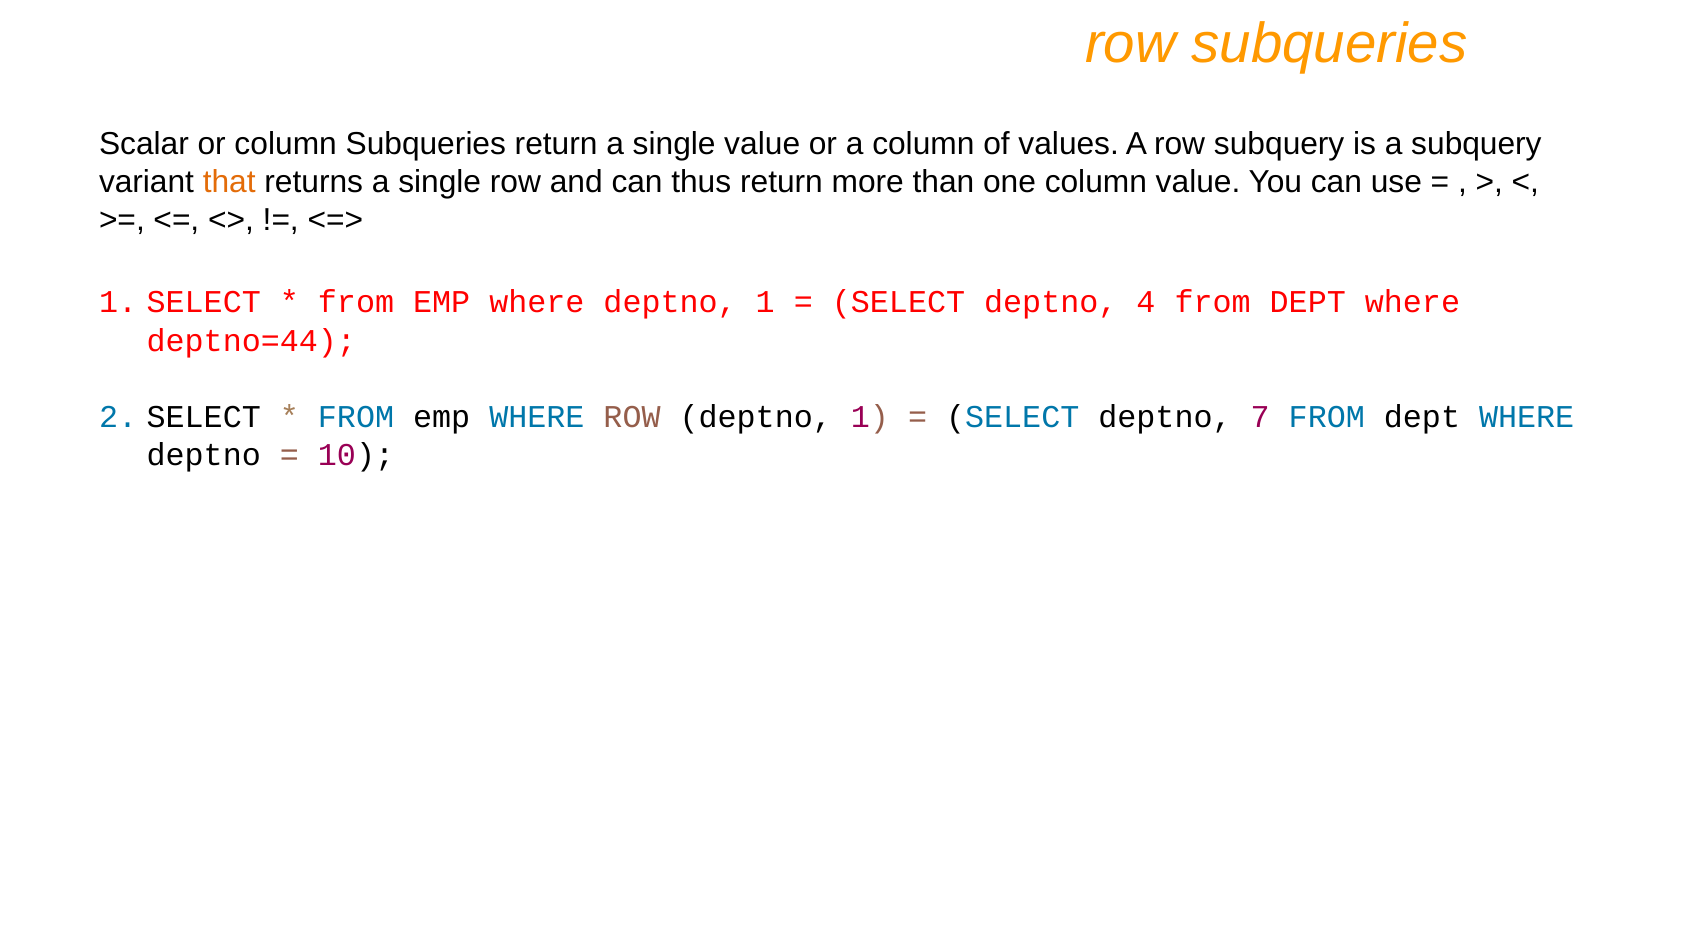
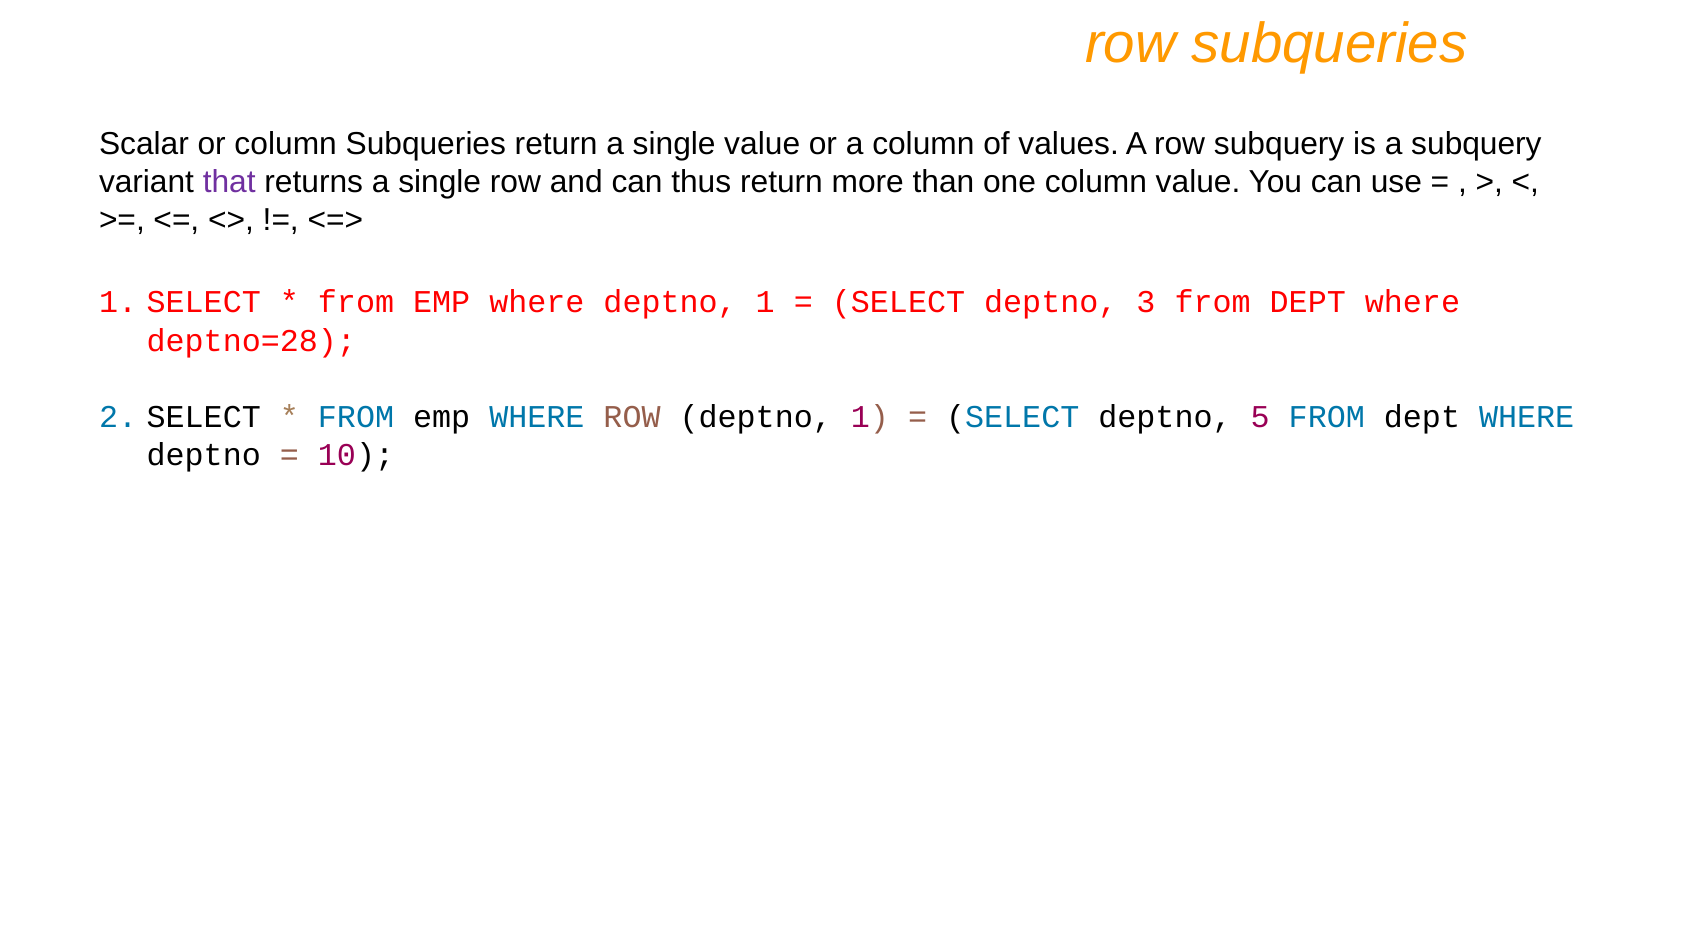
that colour: orange -> purple (229, 182)
4: 4 -> 3 (1146, 302)
deptno=44: deptno=44 -> deptno=28 (251, 340)
7: 7 -> 5 (1260, 417)
